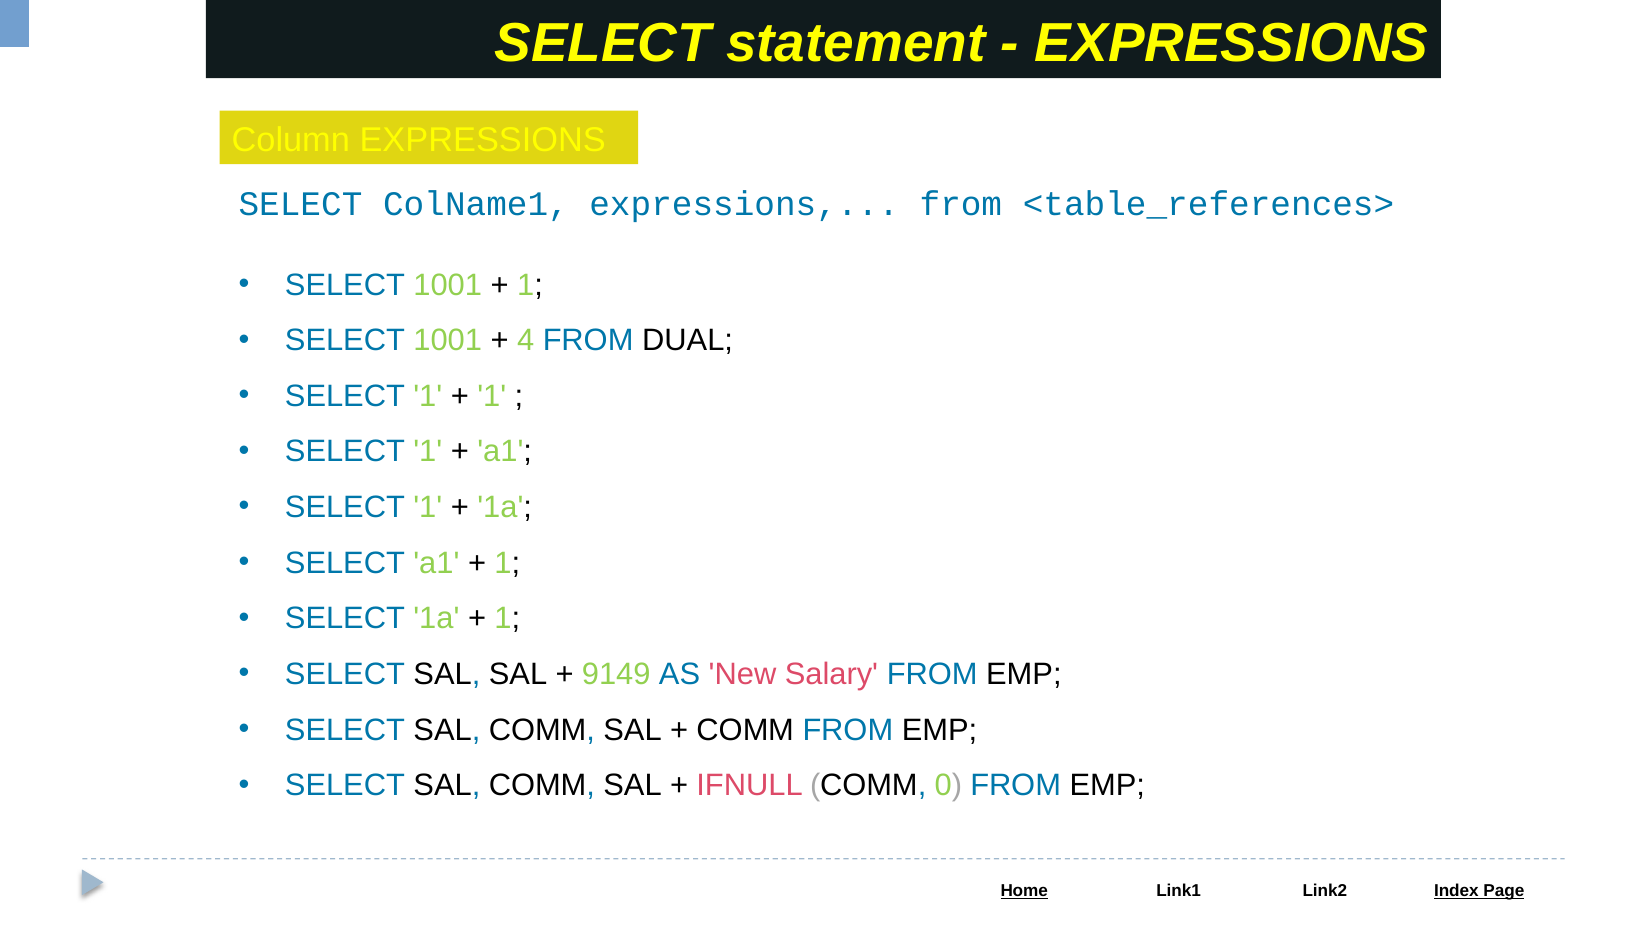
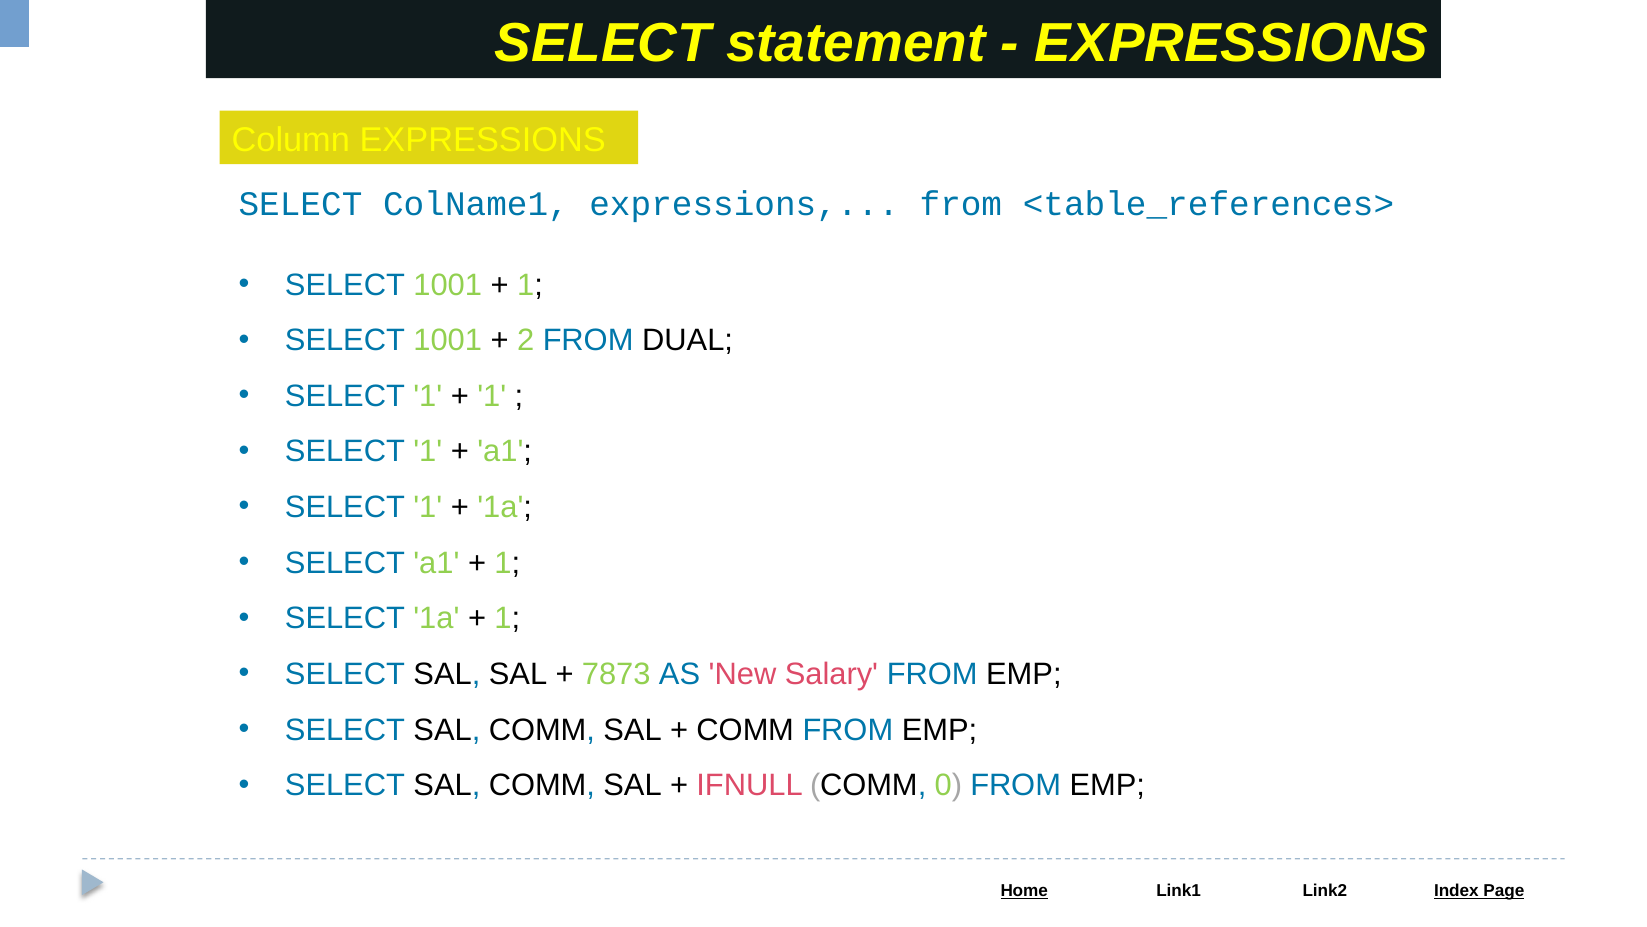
4: 4 -> 2 (526, 340)
9149: 9149 -> 7873 (616, 674)
